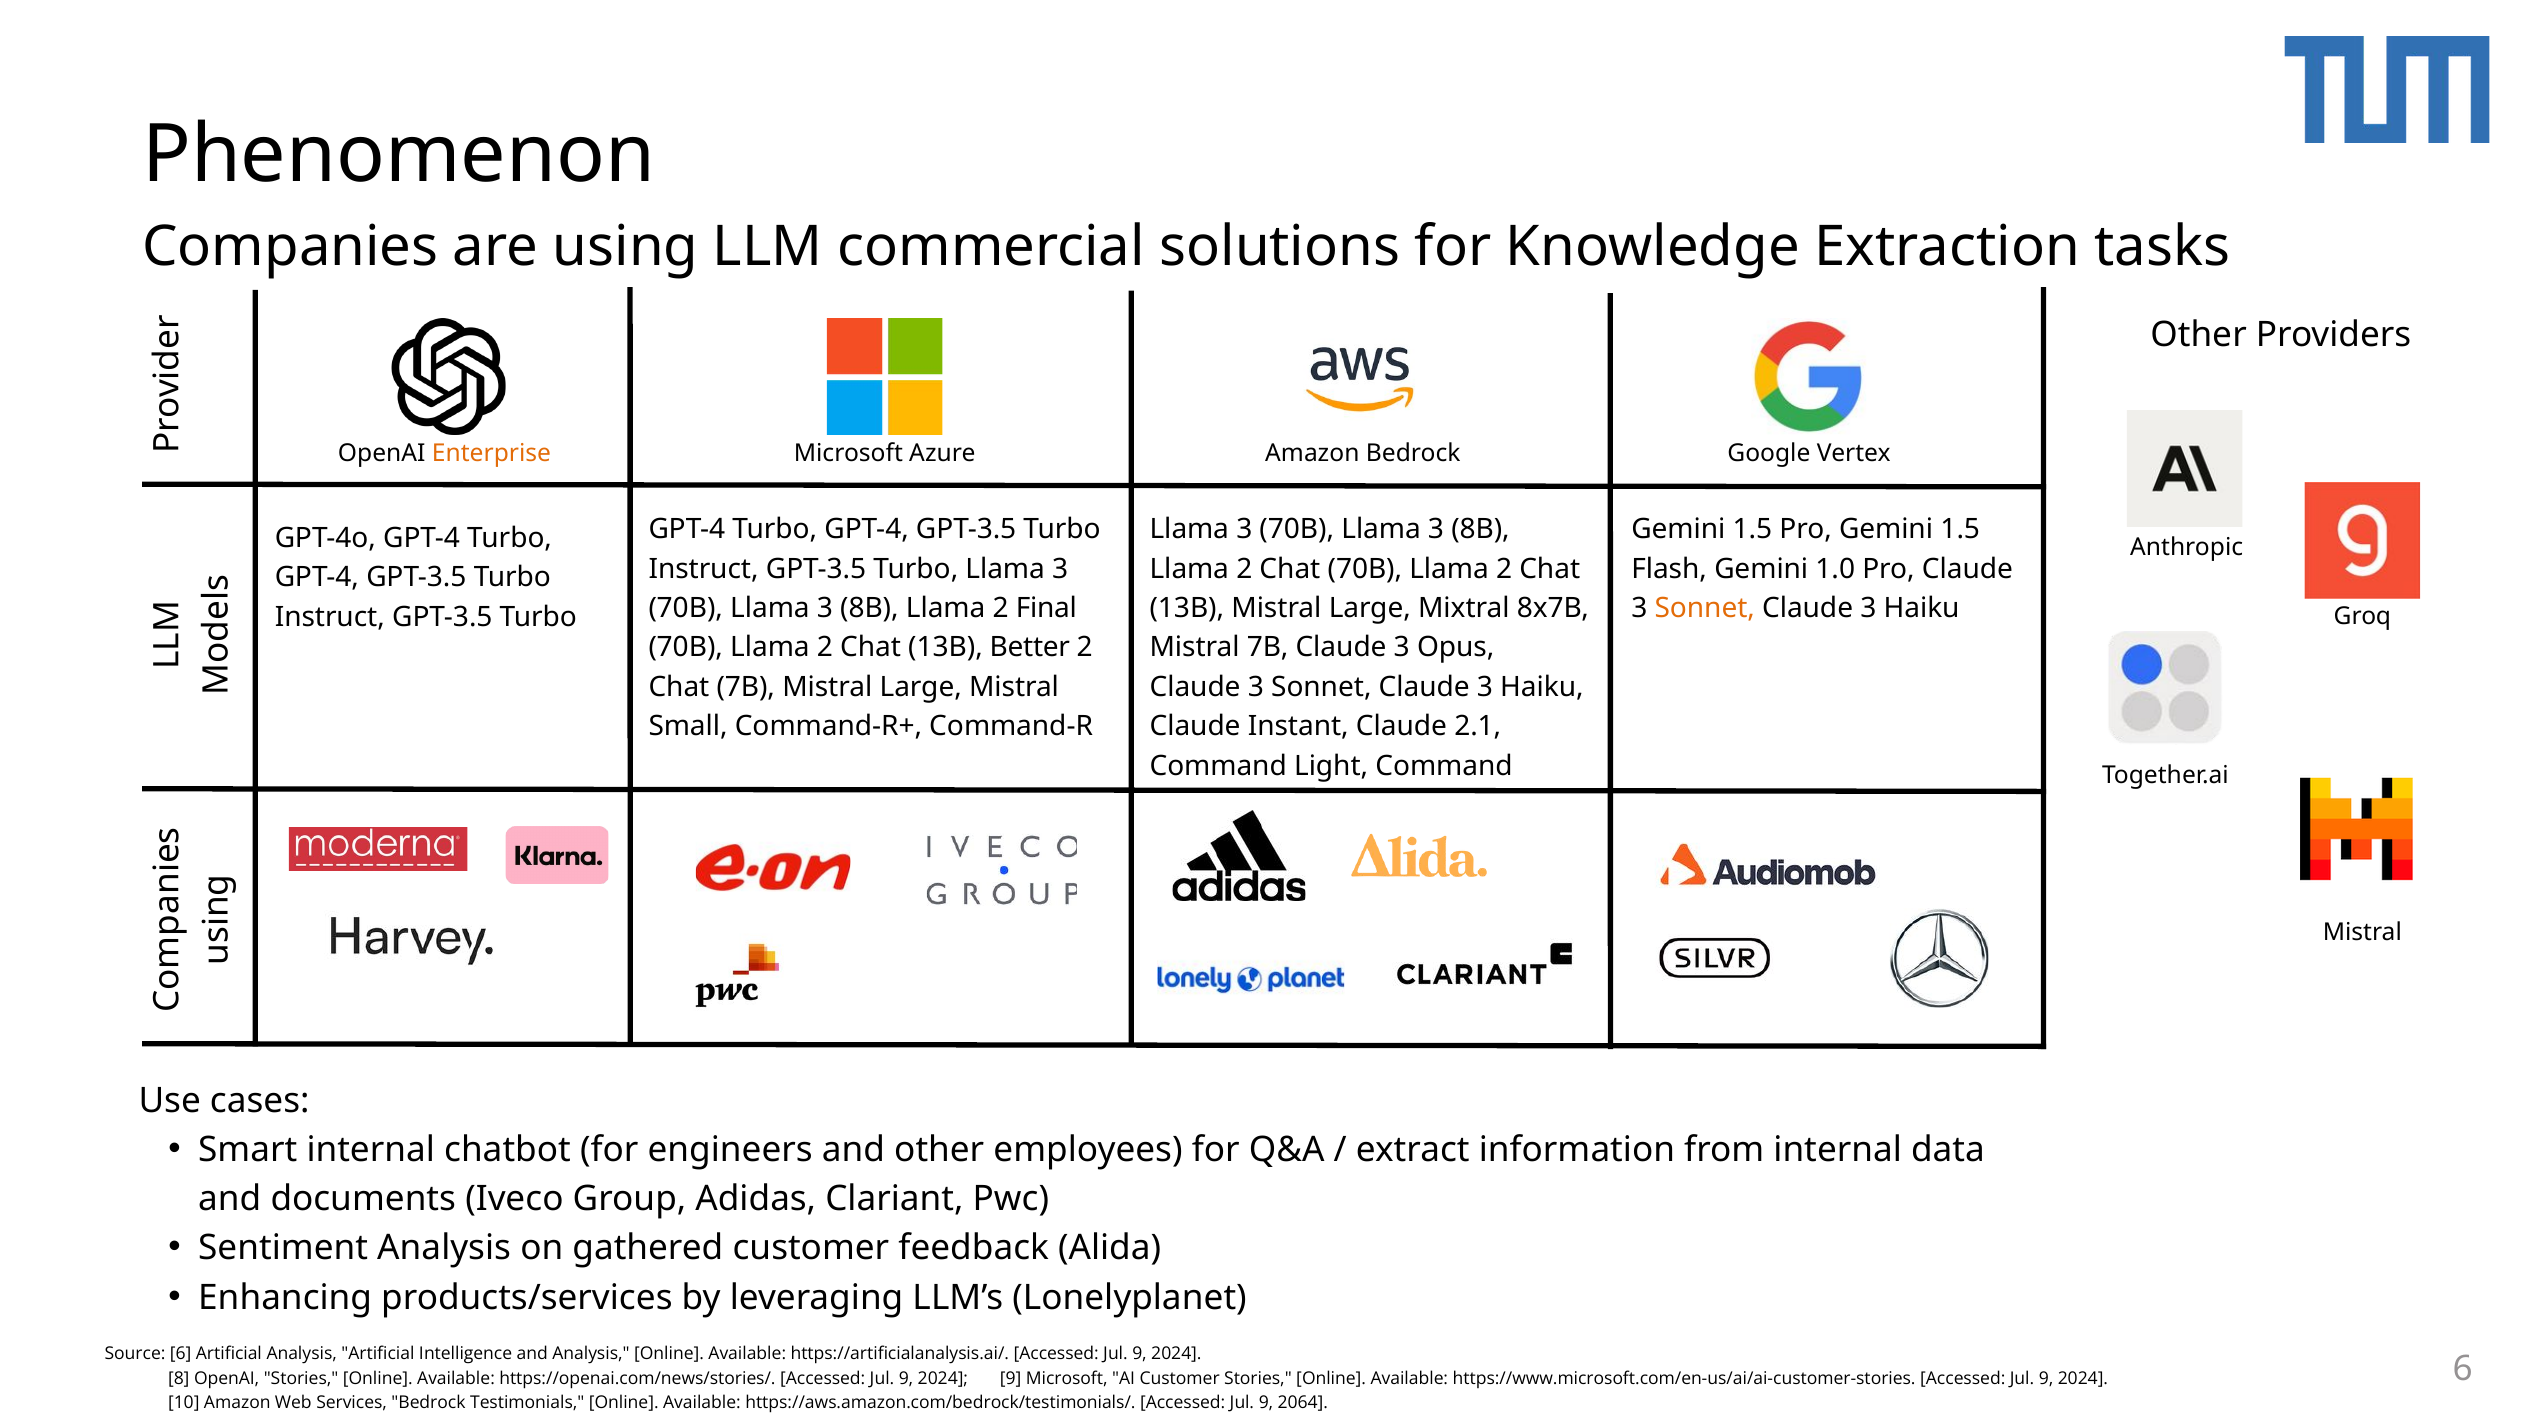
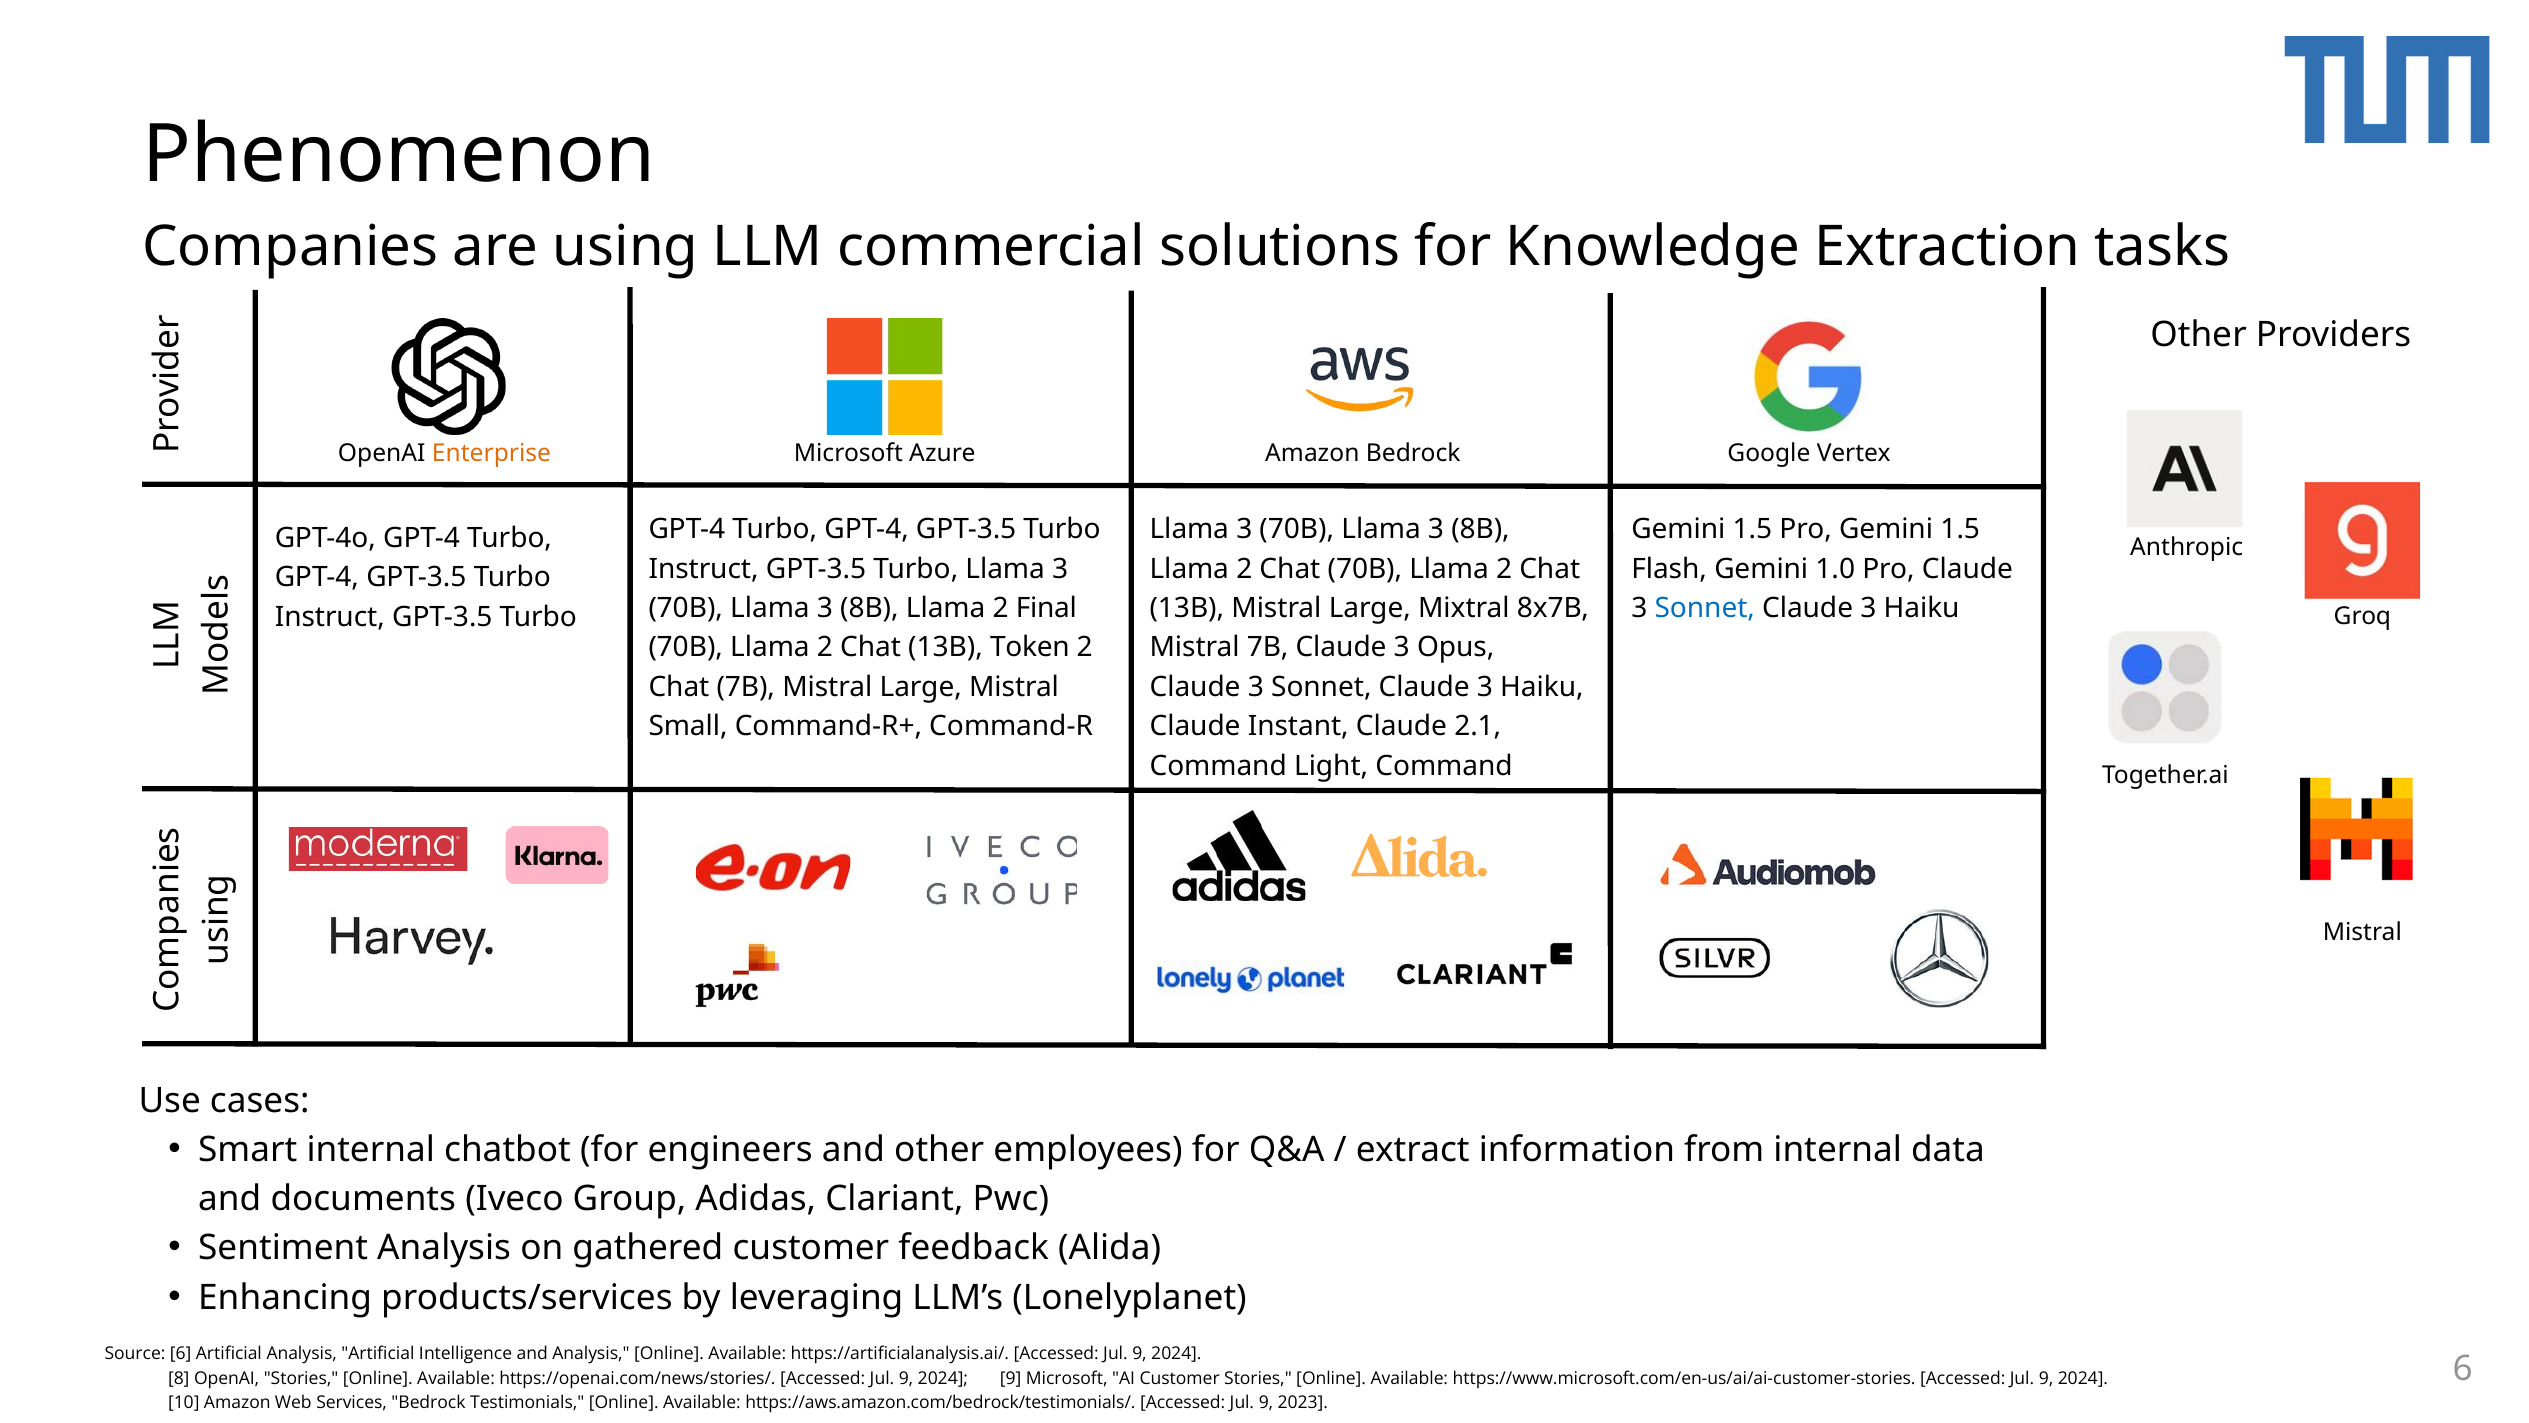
Sonnet colour: orange -> blue (1705, 608)
Better: Better -> Token (1030, 648)
2064: 2064 -> 2023 (1303, 1402)
